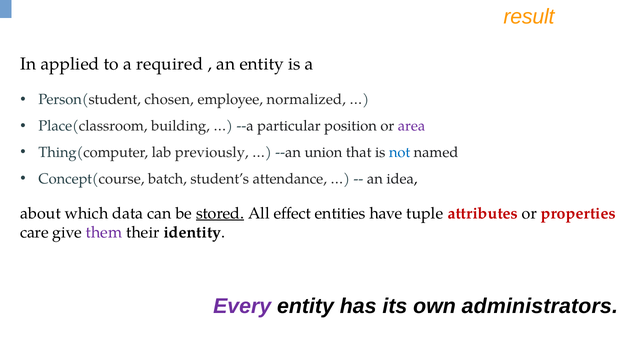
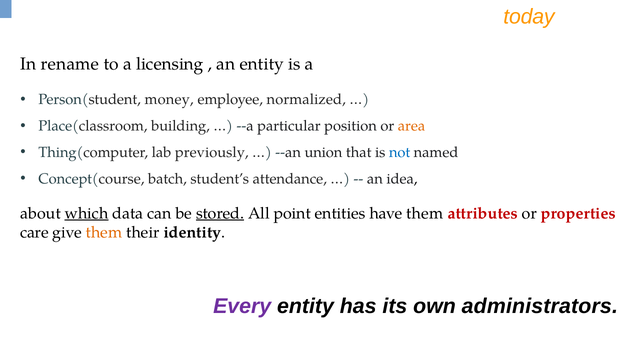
result: result -> today (529, 17)
applied: applied -> rename (70, 64)
required: required -> licensing (170, 64)
chosen: chosen -> money (169, 99)
area colour: purple -> orange (412, 126)
which underline: none -> present (87, 213)
effect: effect -> point (292, 213)
have tuple: tuple -> them (425, 213)
them colour: purple -> orange (104, 232)
